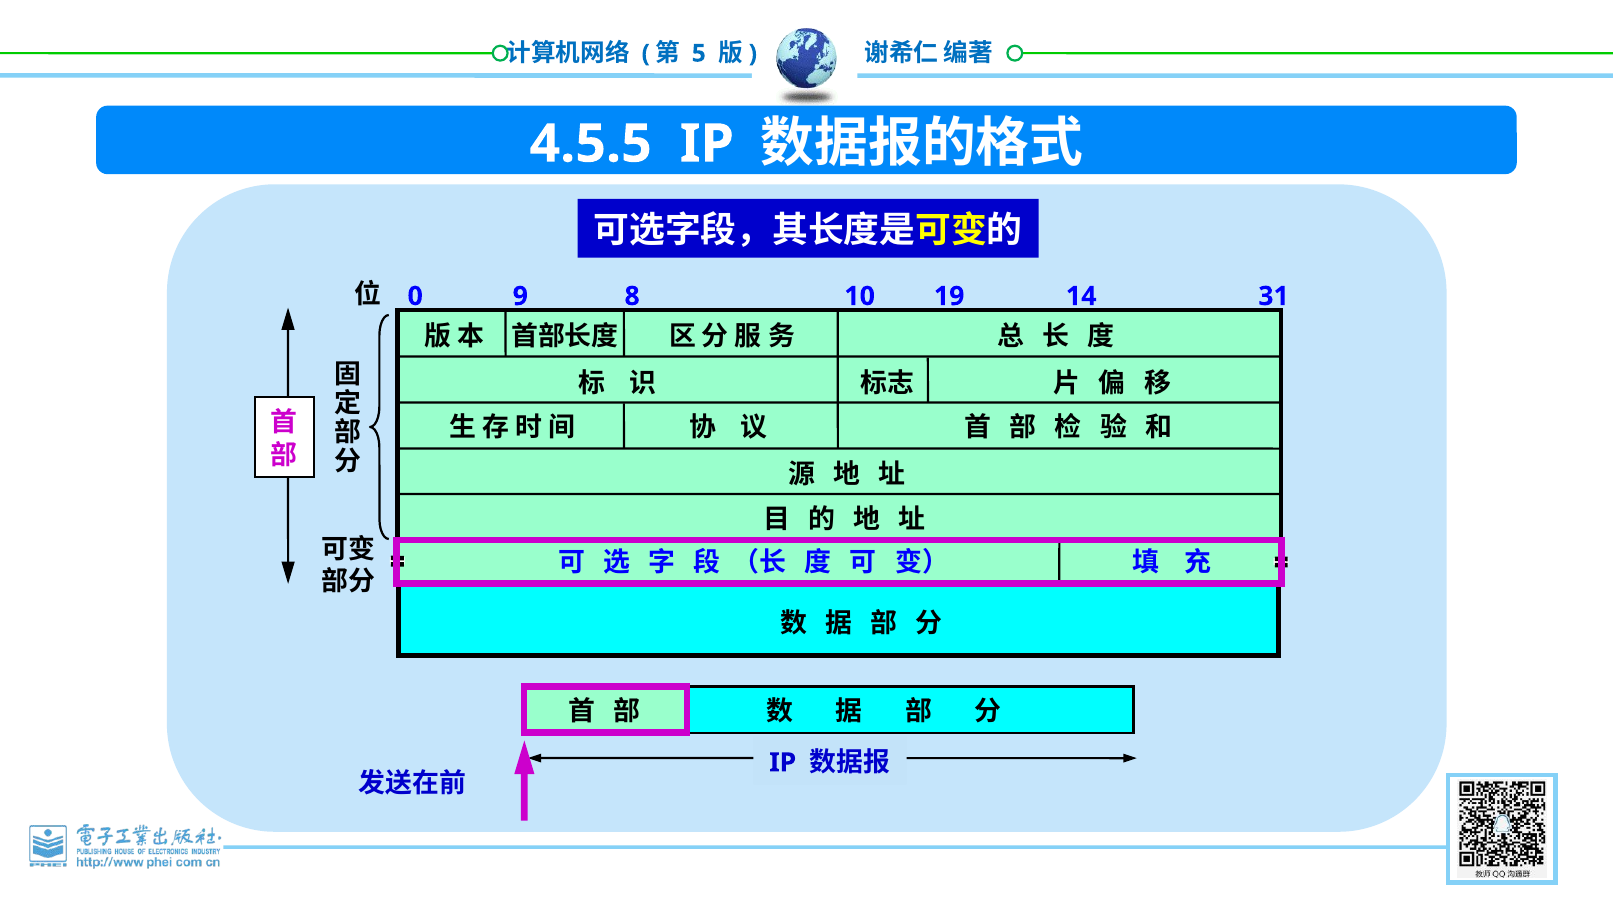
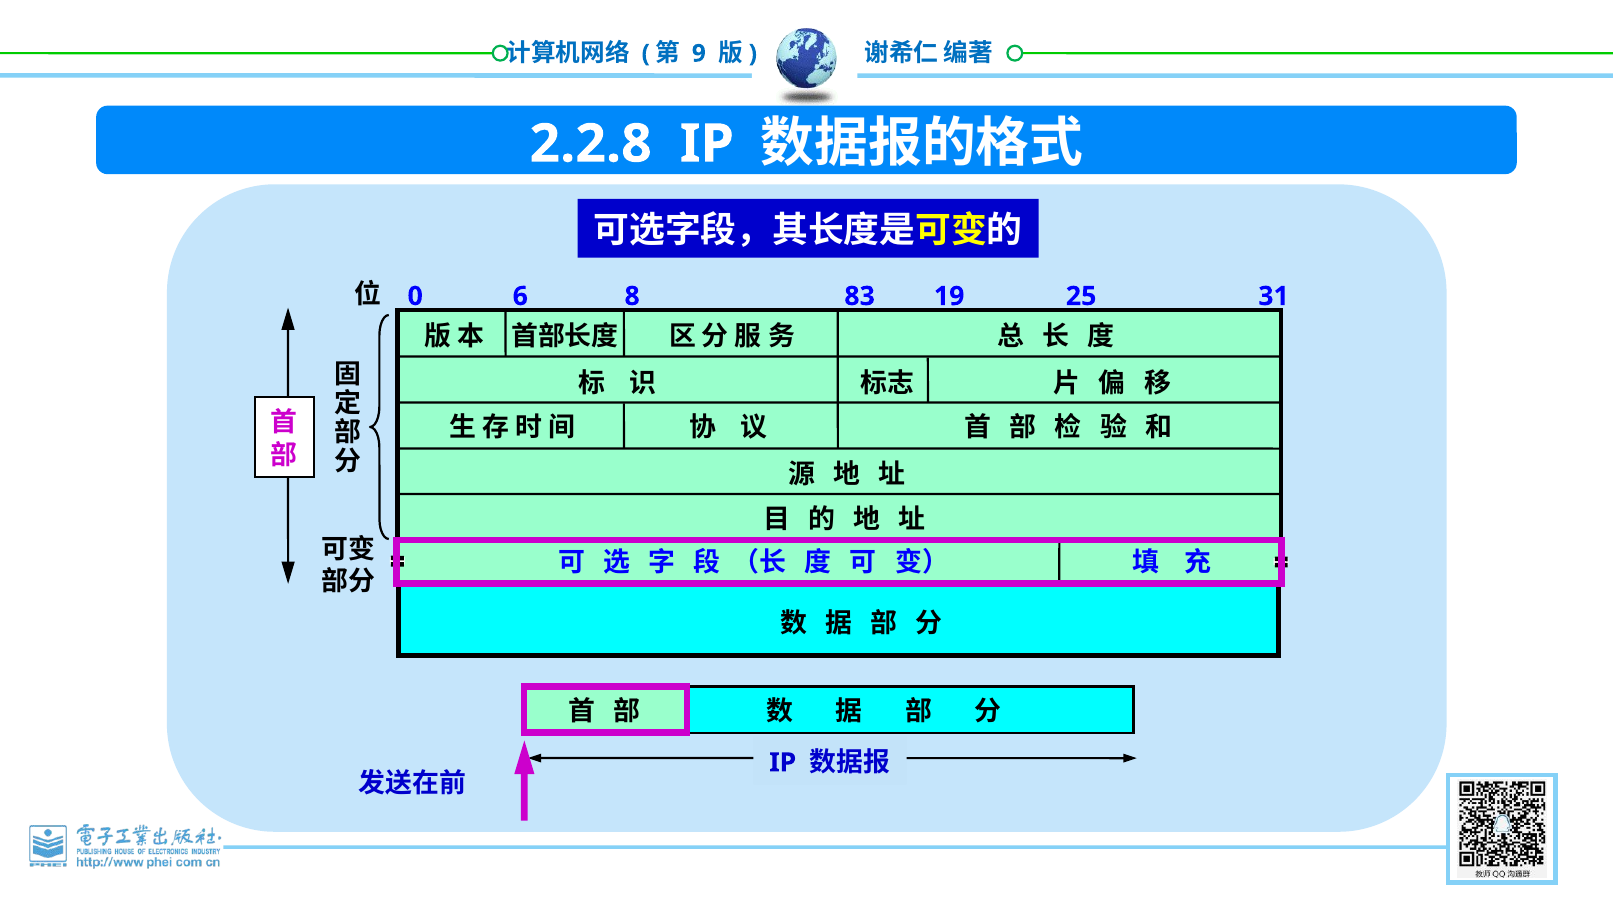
5: 5 -> 9 (699, 53)
4.5.5: 4.5.5 -> 2.2.8 (591, 144)
9: 9 -> 6 (520, 296)
10: 10 -> 83 (860, 296)
14: 14 -> 25 (1081, 296)
